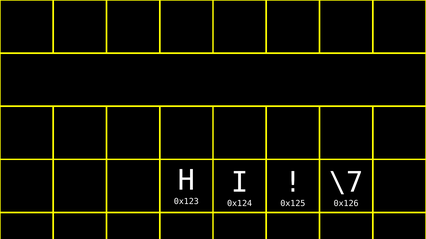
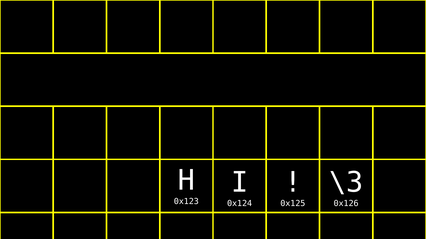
\7: \7 -> \3 (346, 183)
